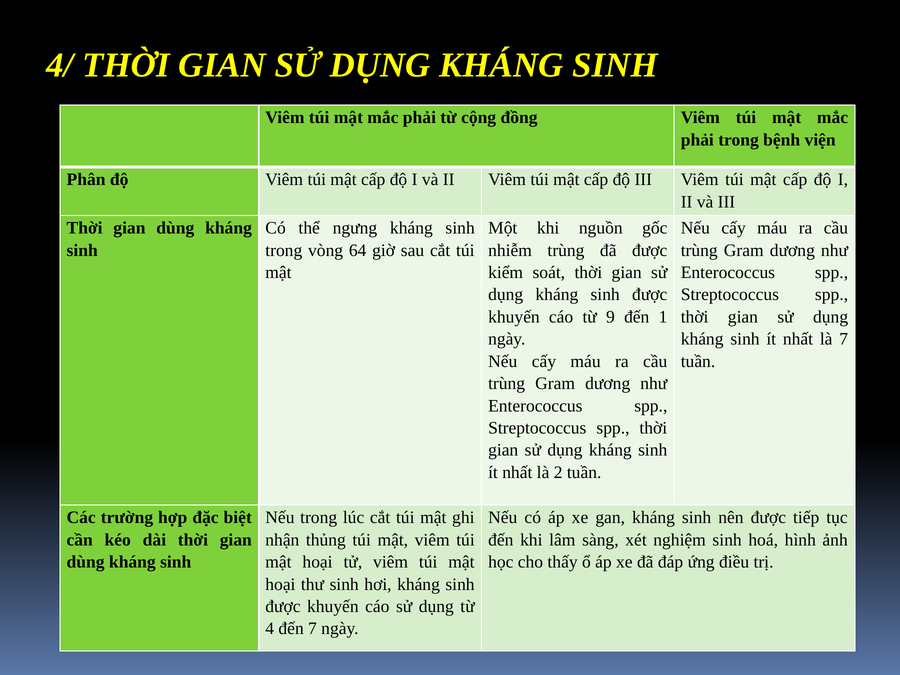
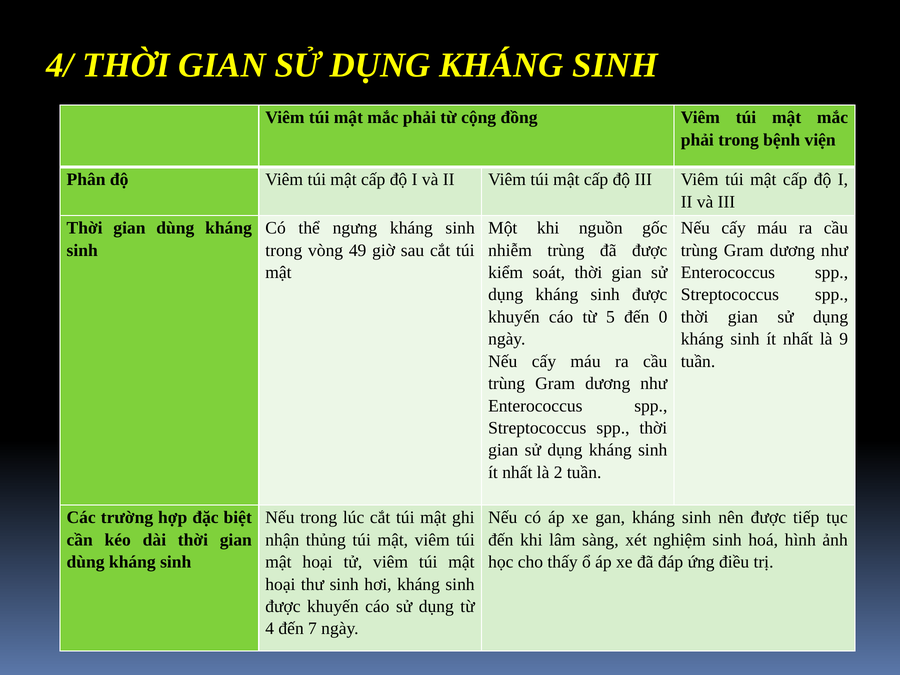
64: 64 -> 49 (358, 250)
9: 9 -> 5 (610, 317)
1: 1 -> 0 (663, 317)
là 7: 7 -> 9 (844, 339)
